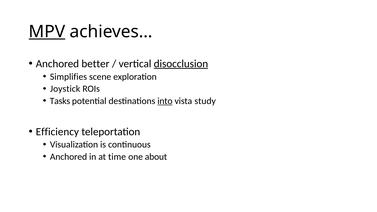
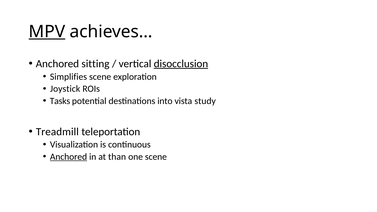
better: better -> sitting (95, 64)
into underline: present -> none (165, 101)
Efficiency: Efficiency -> Treadmill (57, 132)
Anchored underline: none -> present (68, 157)
time: time -> than (117, 157)
one about: about -> scene (156, 157)
